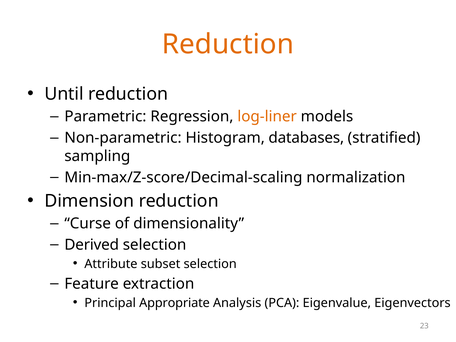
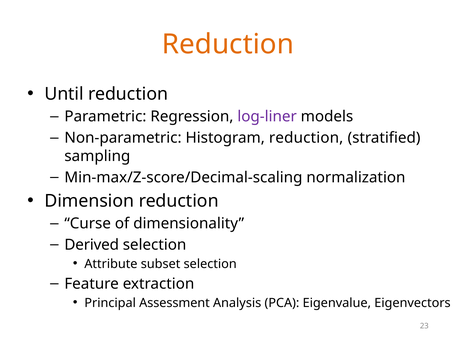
log-liner colour: orange -> purple (267, 117)
Histogram databases: databases -> reduction (306, 138)
Appropriate: Appropriate -> Assessment (174, 303)
